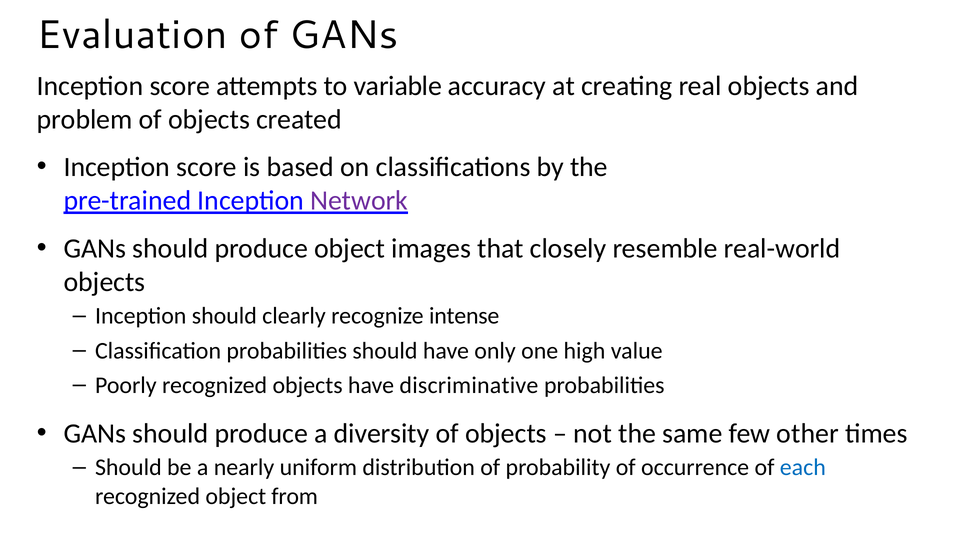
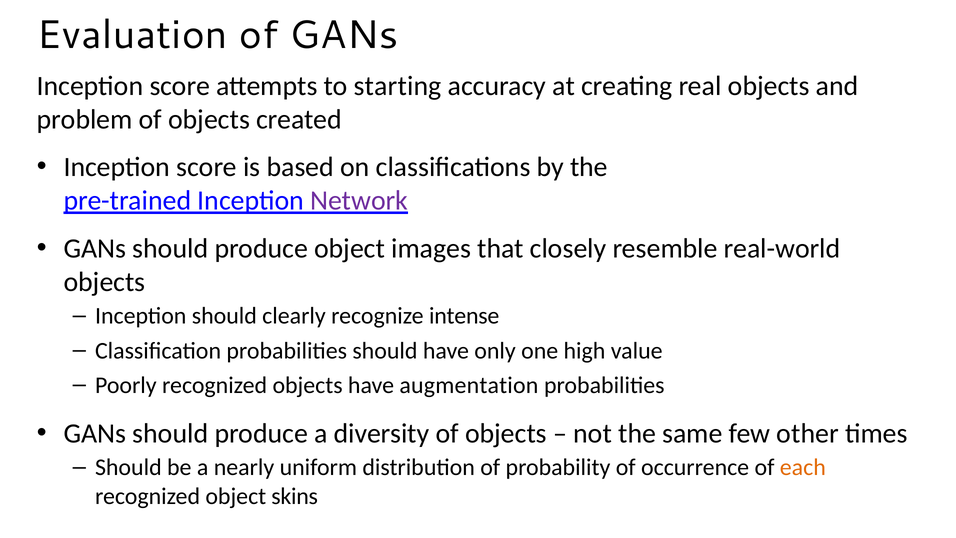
variable: variable -> starting (398, 86)
discriminative: discriminative -> augmentation (469, 385)
each colour: blue -> orange (803, 467)
from: from -> skins (295, 496)
